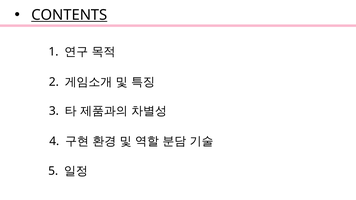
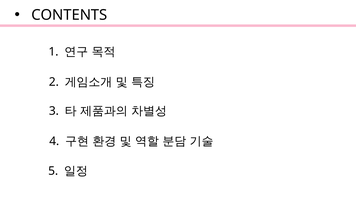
CONTENTS underline: present -> none (69, 15)
